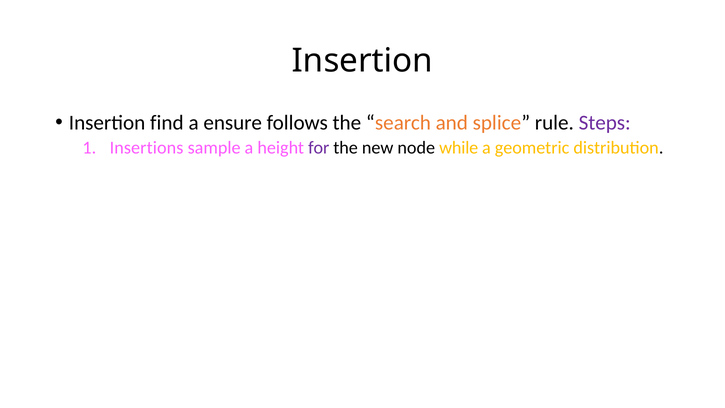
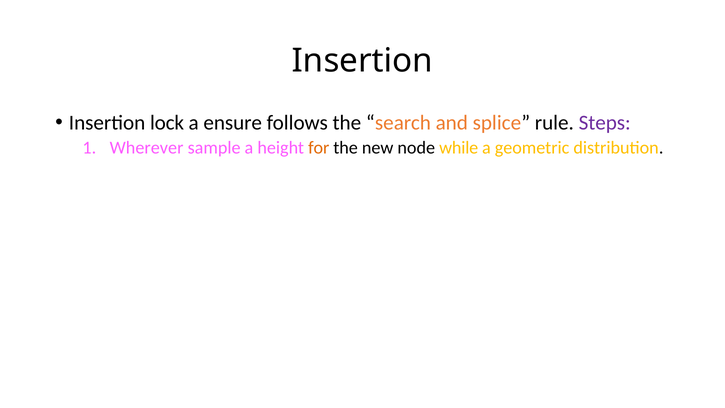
find: find -> lock (167, 123)
Insertions: Insertions -> Wherever (147, 148)
for colour: purple -> orange (319, 148)
